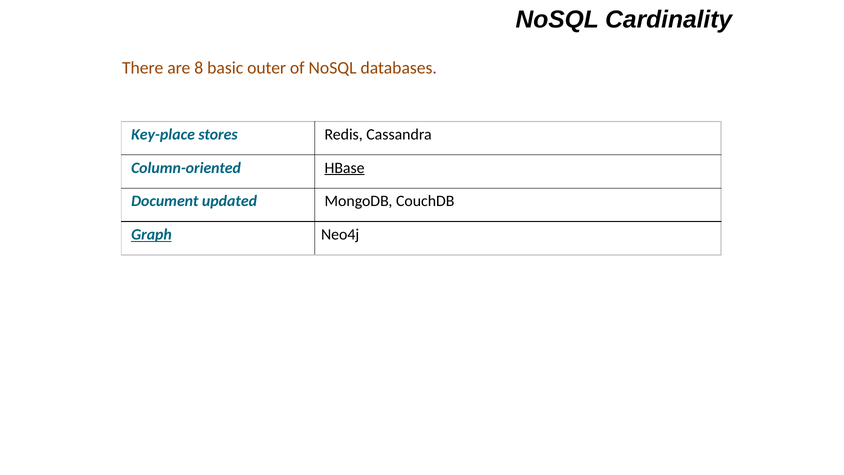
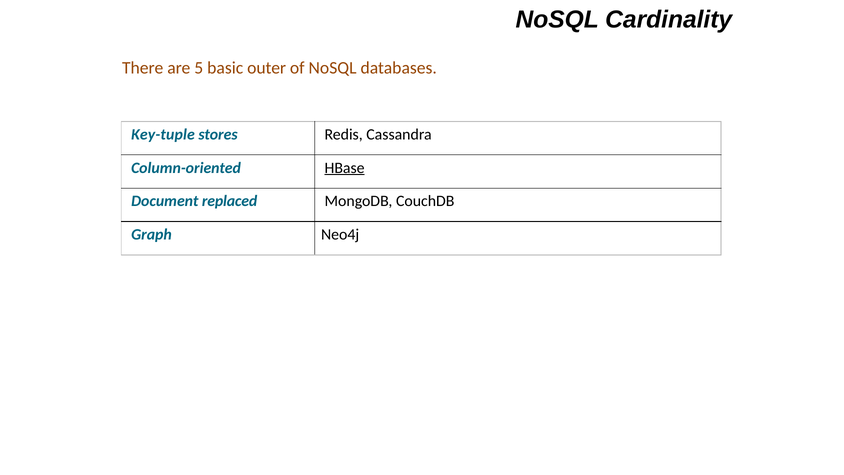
8: 8 -> 5 (199, 68)
Key-place: Key-place -> Key-tuple (163, 134)
updated: updated -> replaced (230, 201)
Graph underline: present -> none (151, 234)
